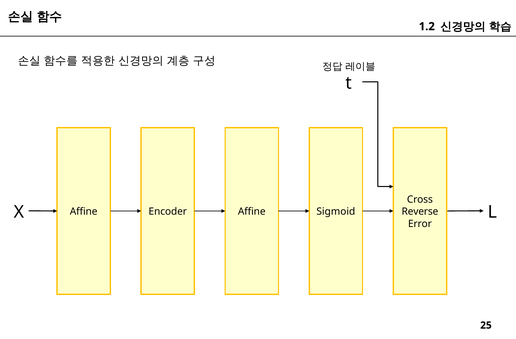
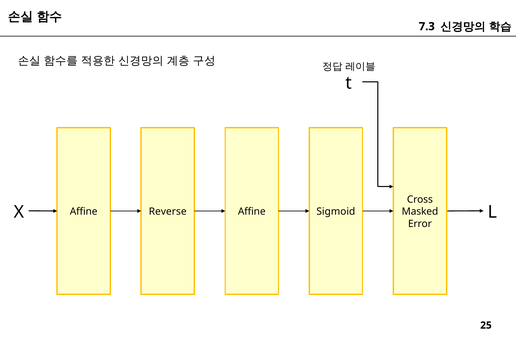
1.2: 1.2 -> 7.3 (427, 26)
Encoder: Encoder -> Reverse (168, 212)
Reverse: Reverse -> Masked (420, 212)
